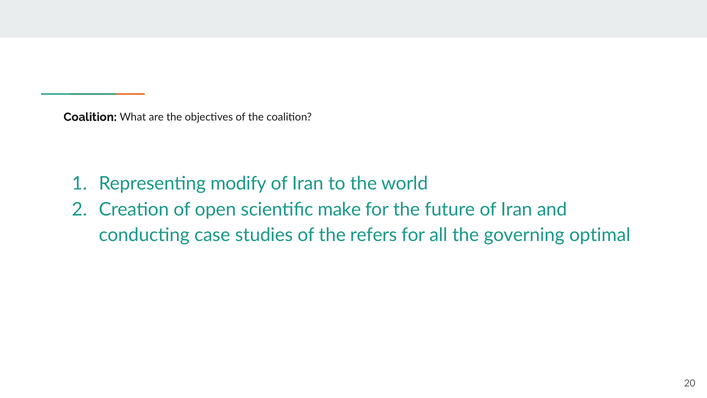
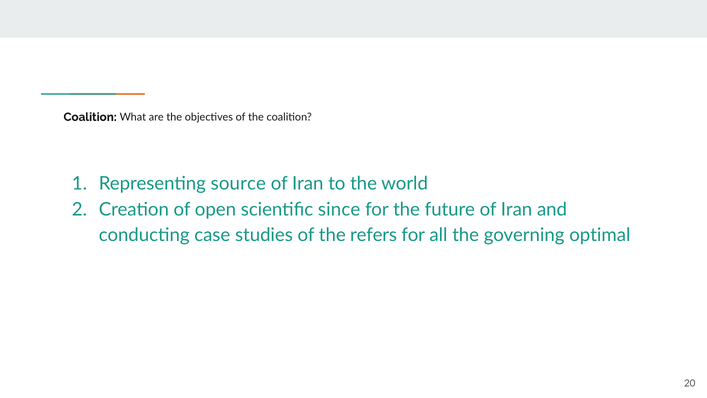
modify: modify -> source (238, 184)
make: make -> since (339, 209)
